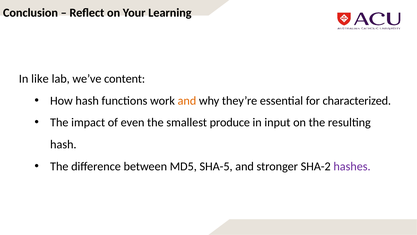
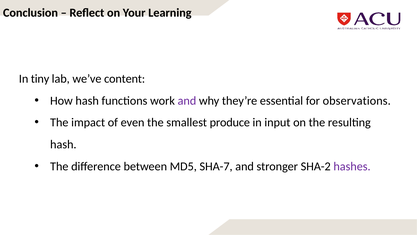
like: like -> tiny (40, 79)
and colour: orange -> purple (187, 100)
characterized: characterized -> observations (357, 100)
SHA-5: SHA-5 -> SHA-7 (216, 166)
